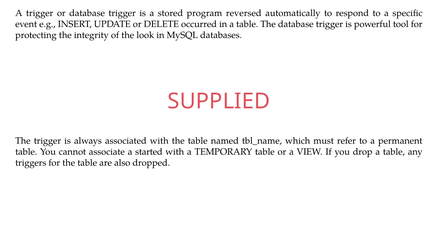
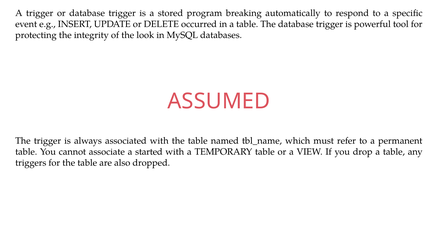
reversed: reversed -> breaking (244, 13)
SUPPLIED: SUPPLIED -> ASSUMED (219, 101)
